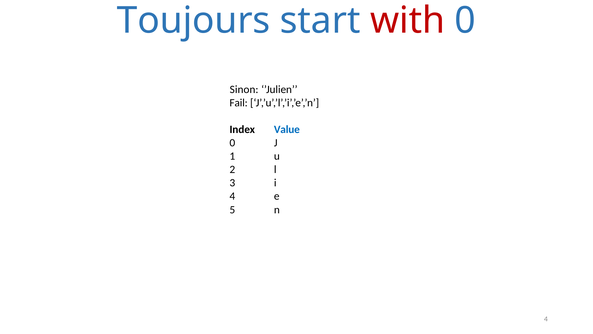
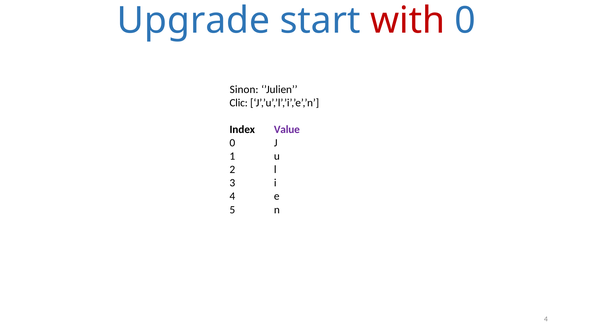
Toujours: Toujours -> Upgrade (194, 20)
Fail: Fail -> Clic (239, 103)
Value colour: blue -> purple (287, 129)
